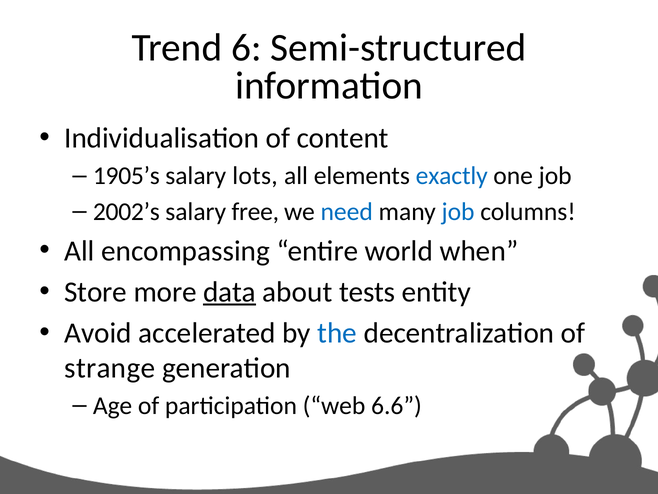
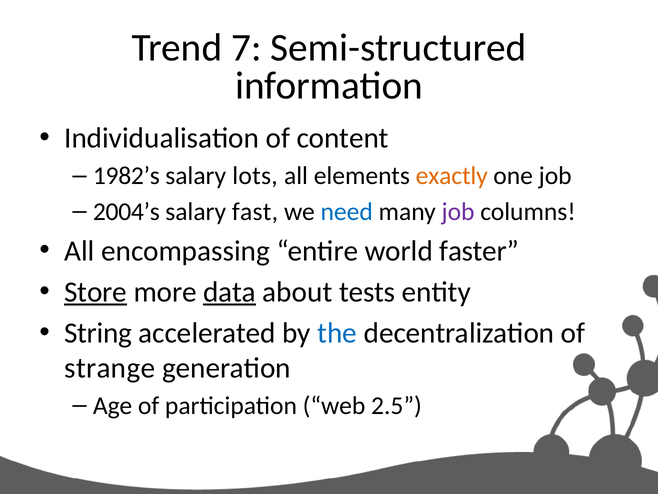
6: 6 -> 7 (246, 48)
1905’s: 1905’s -> 1982’s (126, 176)
exactly colour: blue -> orange (452, 176)
2002’s: 2002’s -> 2004’s (126, 212)
free: free -> fast (255, 212)
job colour: blue -> purple (458, 212)
when: when -> faster (479, 251)
Store underline: none -> present (96, 292)
Avoid: Avoid -> String (98, 333)
6.6: 6.6 -> 2.5 (396, 405)
